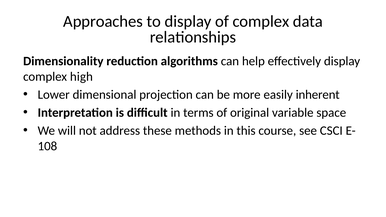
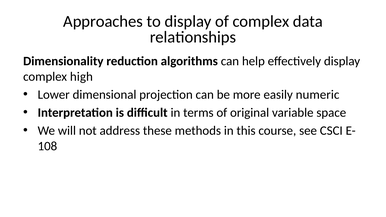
inherent: inherent -> numeric (318, 95)
